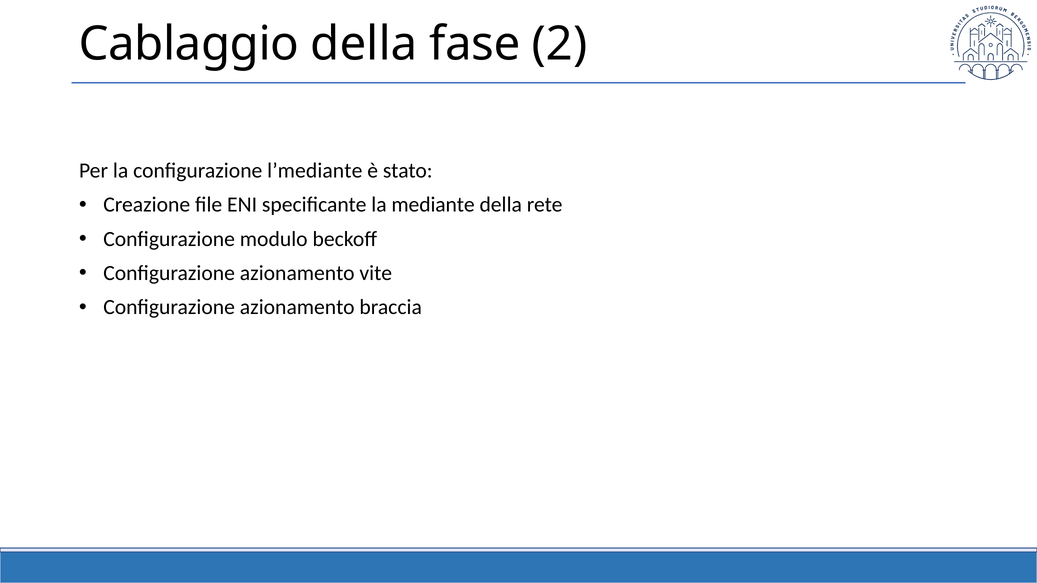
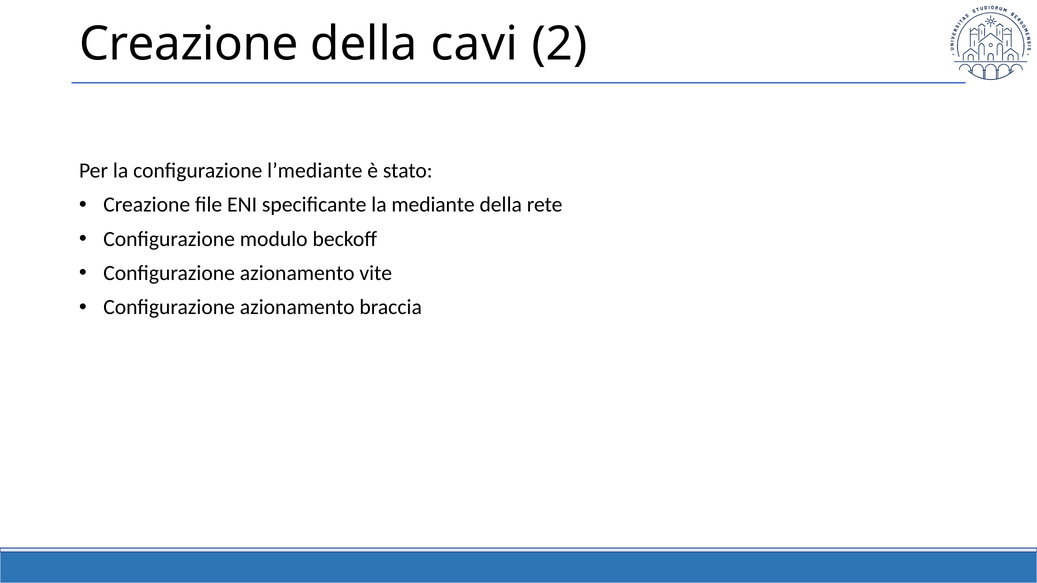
Cablaggio: Cablaggio -> Creazione (189, 44)
fase: fase -> cavi (474, 44)
